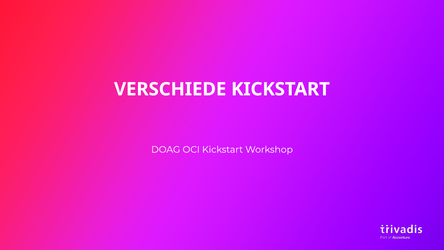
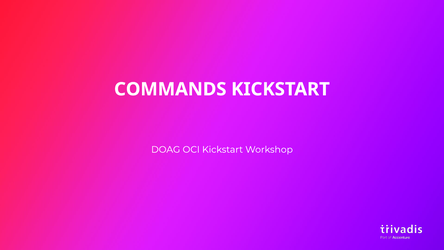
VERSCHIEDE: VERSCHIEDE -> COMMANDS (170, 89)
